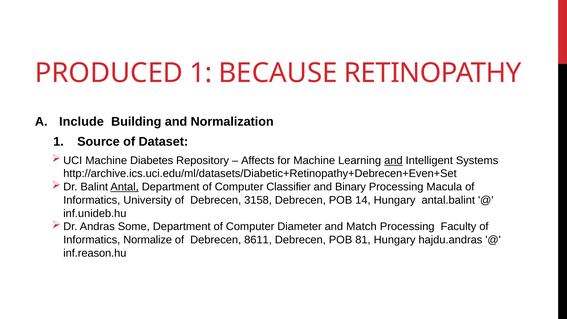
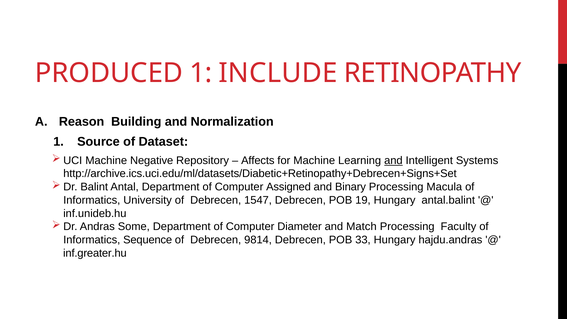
BECAUSE: BECAUSE -> INCLUDE (278, 73)
Include: Include -> Reason (82, 122)
Diabetes: Diabetes -> Negative (152, 160)
http://archive.ics.uci.edu/ml/datasets/Diabetic+Retinopathy+Debrecen+Even+Set: http://archive.ics.uci.edu/ml/datasets/Diabetic+Retinopathy+Debrecen+Even+Set -> http://archive.ics.uci.edu/ml/datasets/Diabetic+Retinopathy+Debrecen+Signs+Set (260, 174)
Antal underline: present -> none (125, 187)
Classifier: Classifier -> Assigned (289, 187)
3158: 3158 -> 1547 (258, 200)
14: 14 -> 19 (363, 200)
Normalize: Normalize -> Sequence (148, 240)
8611: 8611 -> 9814 (258, 240)
81: 81 -> 33 (363, 240)
inf.reason.hu: inf.reason.hu -> inf.greater.hu (95, 253)
